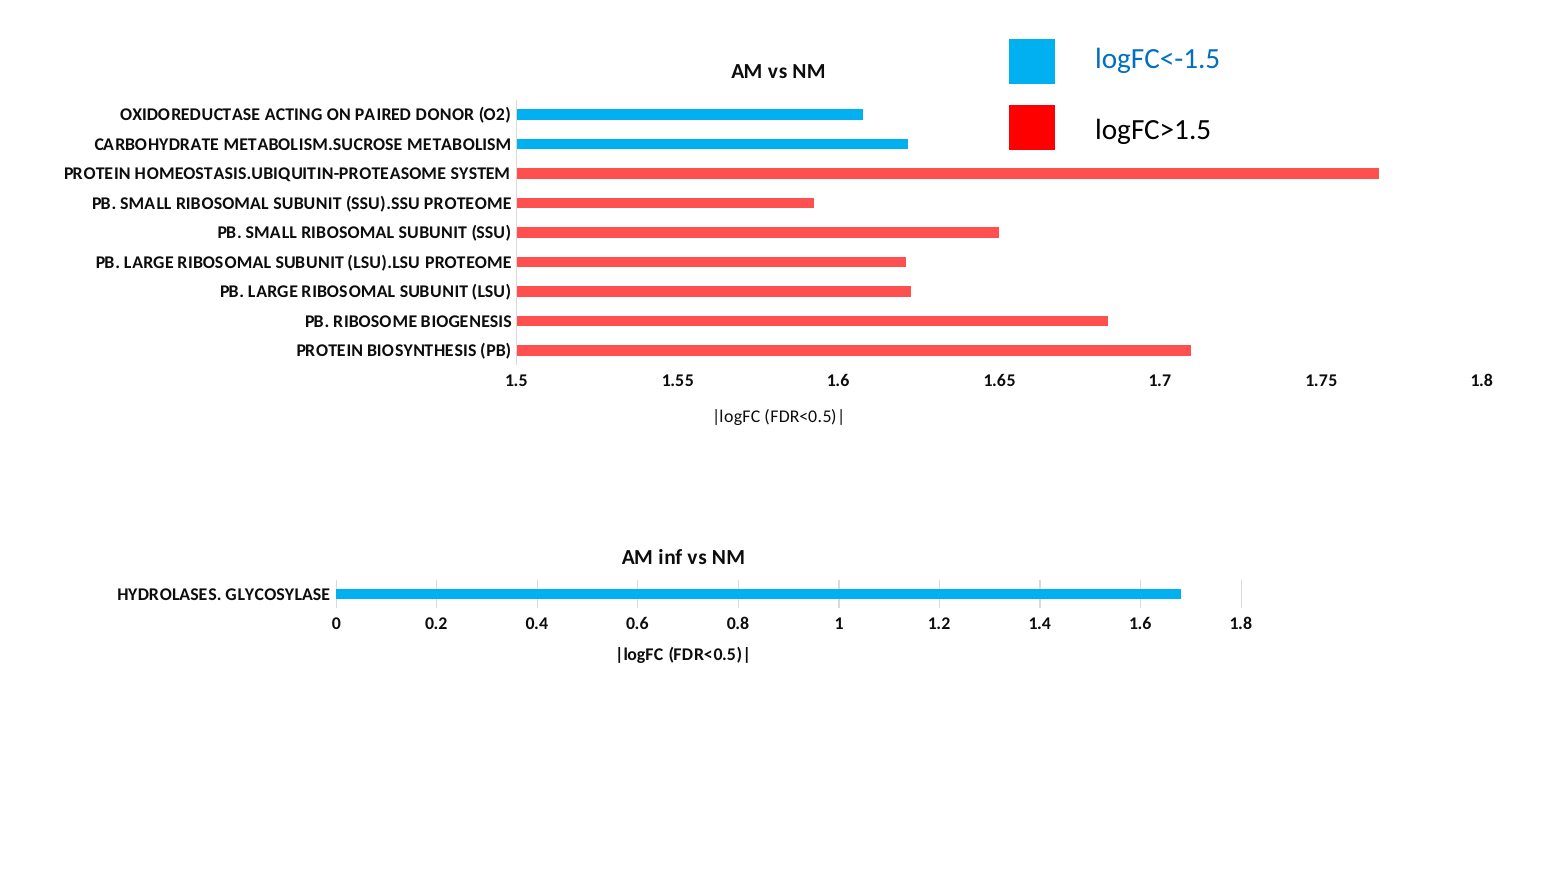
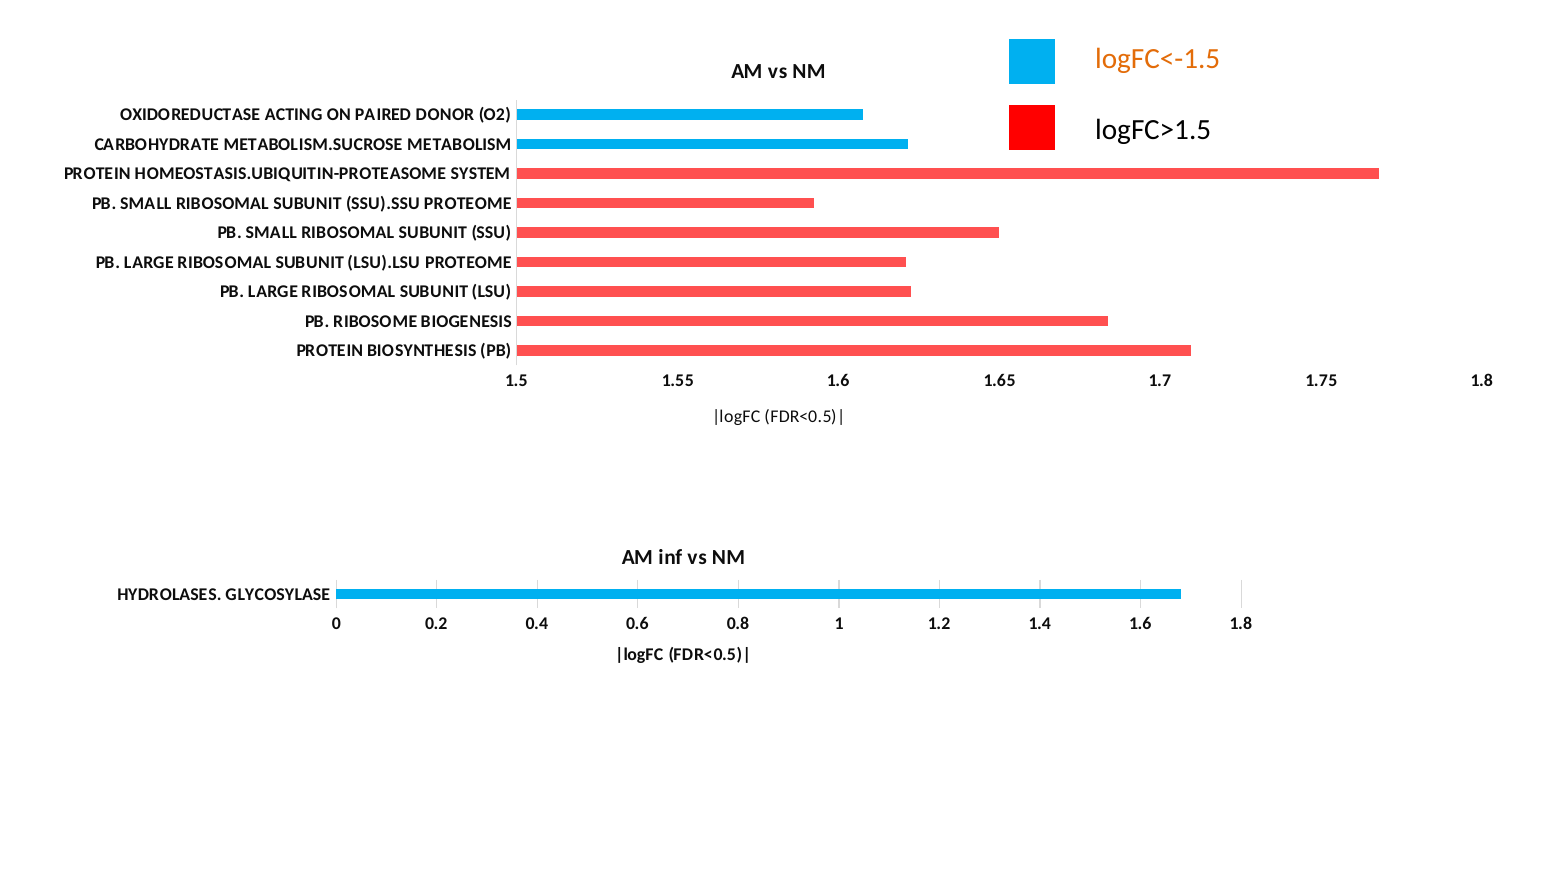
logFC<-1.5 colour: blue -> orange (1158, 59)
